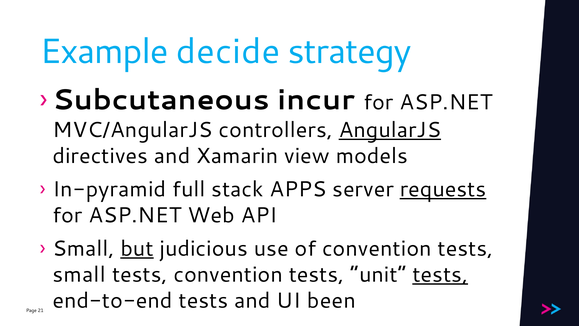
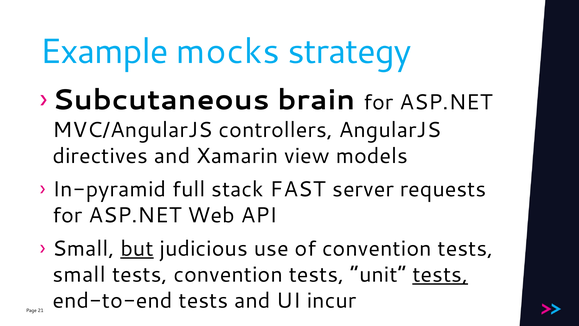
decide: decide -> mocks (228, 52)
incur: incur -> brain (316, 100)
AngularJS underline: present -> none (390, 130)
APPS: APPS -> FAST (298, 189)
requests underline: present -> none (443, 189)
been: been -> incur (332, 301)
